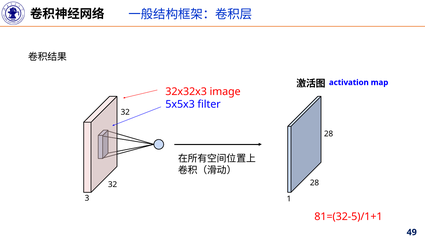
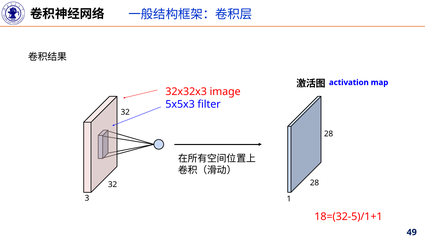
81=(32-5)/1+1: 81=(32-5)/1+1 -> 18=(32-5)/1+1 (348, 217)
